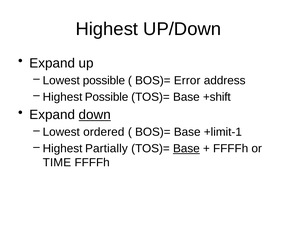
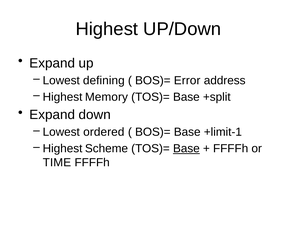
Lowest possible: possible -> defining (104, 81)
Highest Possible: Possible -> Memory (106, 97)
+shift: +shift -> +split (217, 97)
down underline: present -> none (95, 115)
Partially: Partially -> Scheme (106, 149)
